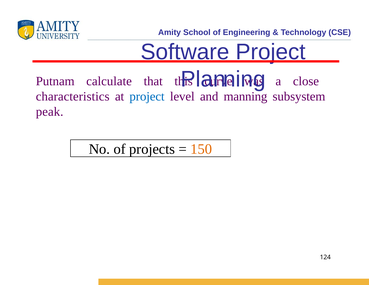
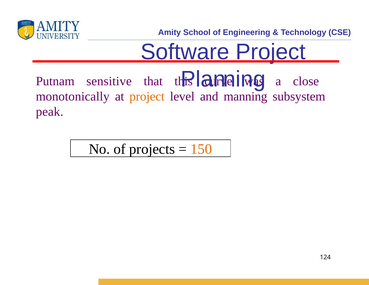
calculate: calculate -> sensitive (109, 81)
characteristics: characteristics -> monotonically (73, 96)
project colour: blue -> orange (147, 96)
